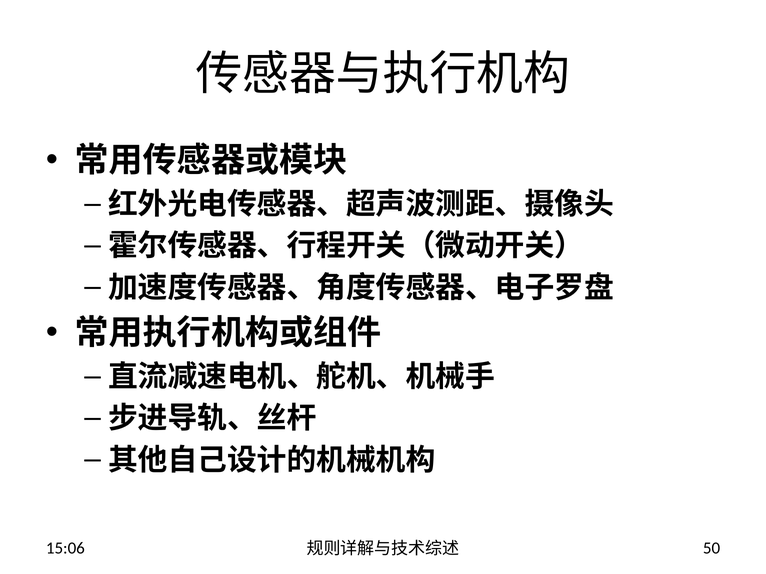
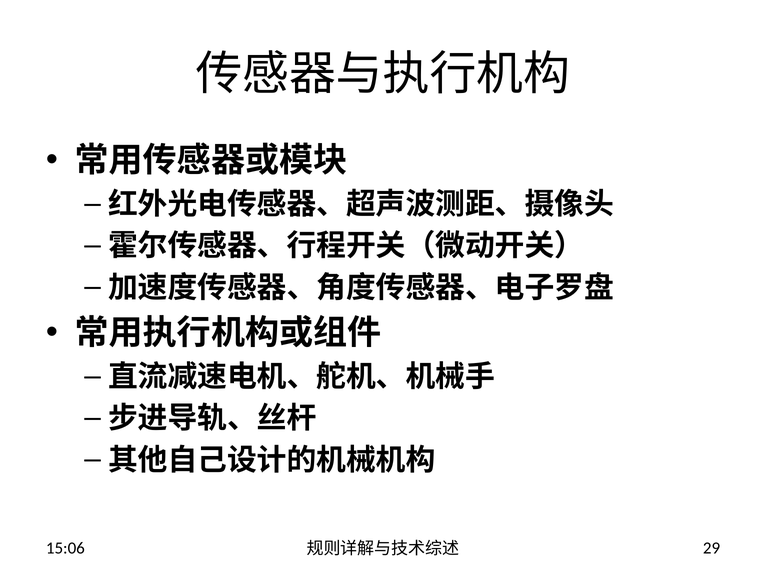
50: 50 -> 29 (712, 549)
